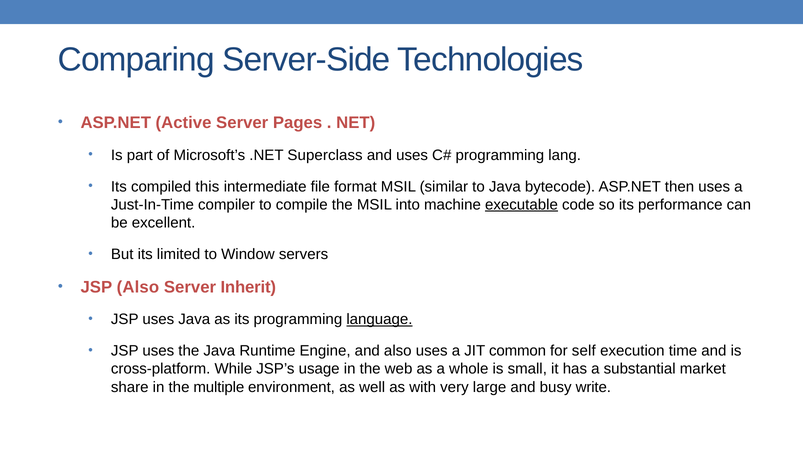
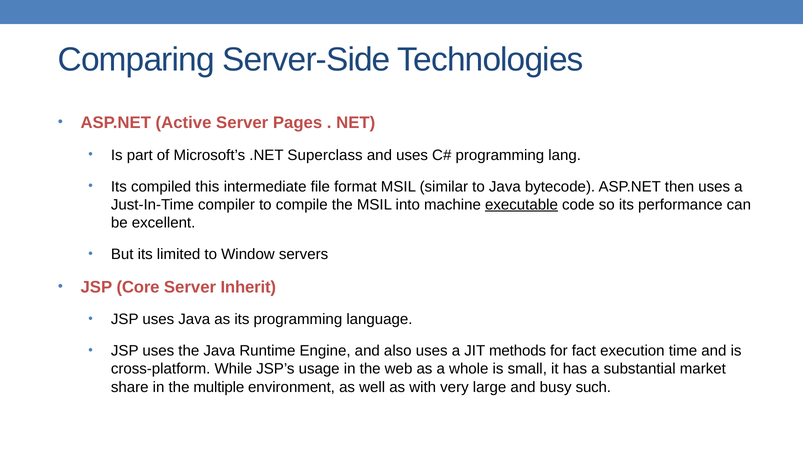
JSP Also: Also -> Core (138, 287)
language underline: present -> none (379, 319)
common: common -> methods (518, 351)
self: self -> fact (584, 351)
write: write -> such (593, 387)
